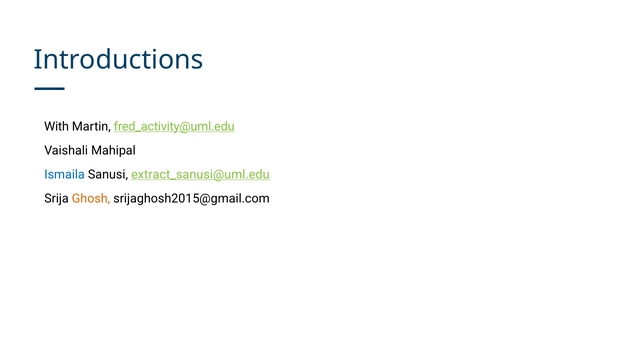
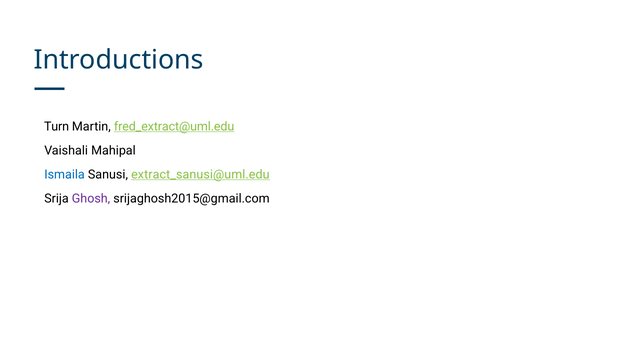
With: With -> Turn (57, 126)
fred_activity@uml.edu: fred_activity@uml.edu -> fred_extract@uml.edu (174, 126)
Ghosh colour: orange -> purple (91, 198)
